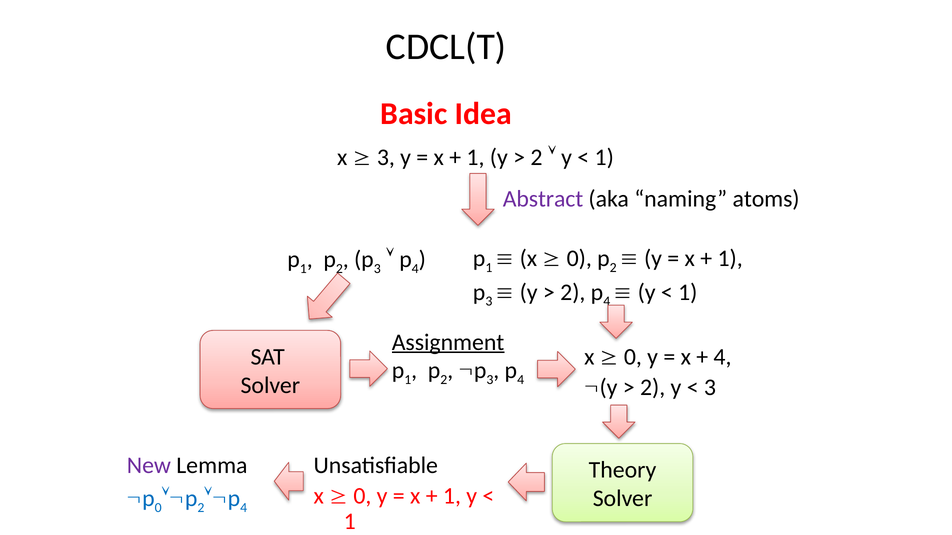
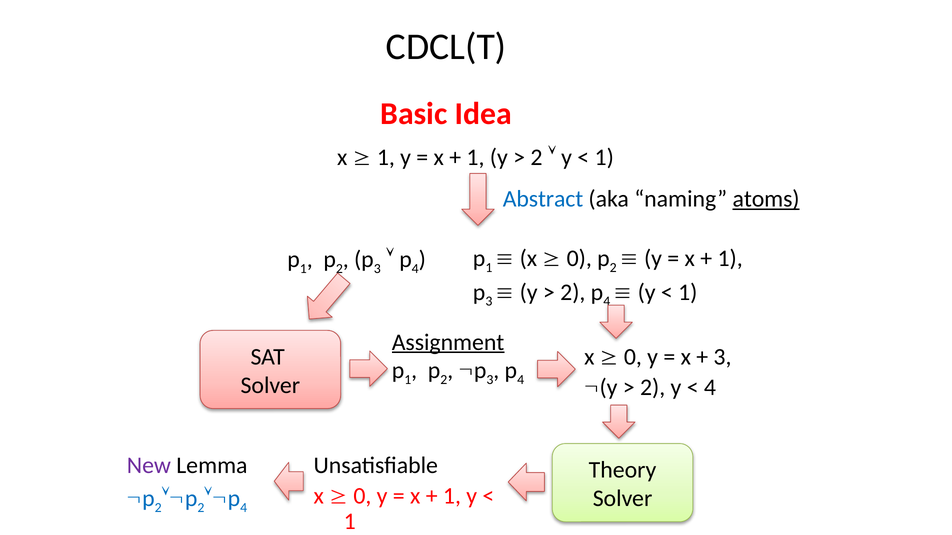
3: 3 -> 1 (386, 158)
Abstract colour: purple -> blue (543, 199)
atoms underline: none -> present (766, 199)
4: 4 -> 3 (722, 357)
3: 3 -> 4 (710, 388)
0: 0 -> 2 (158, 508)
